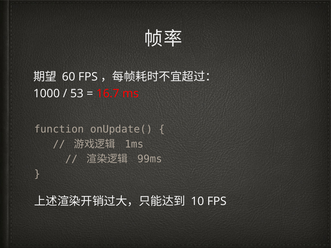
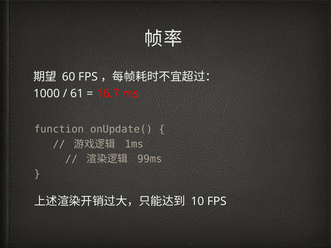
53: 53 -> 61 (77, 94)
